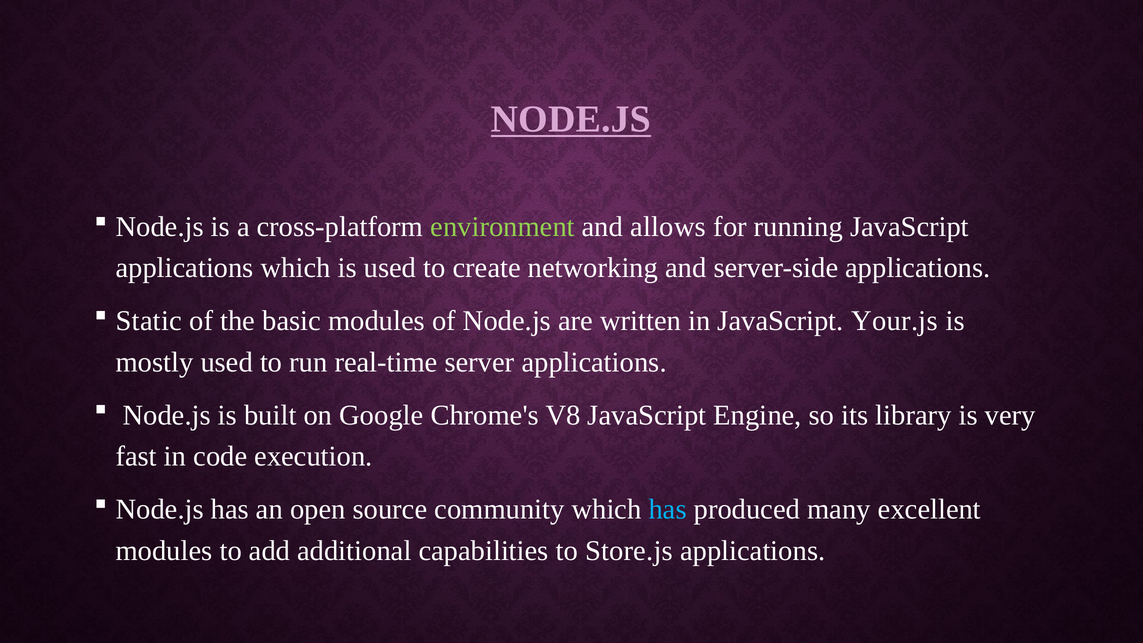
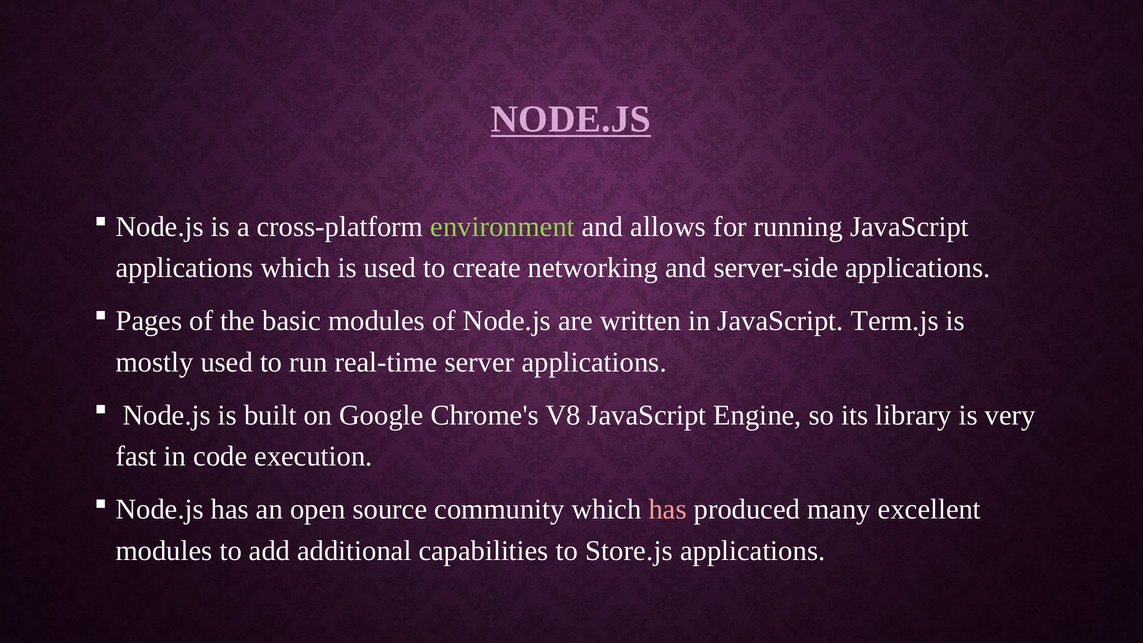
Static: Static -> Pages (149, 321)
Your.js: Your.js -> Term.js (895, 321)
has colour: light blue -> pink (668, 509)
